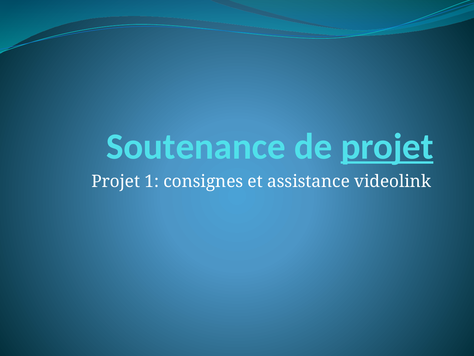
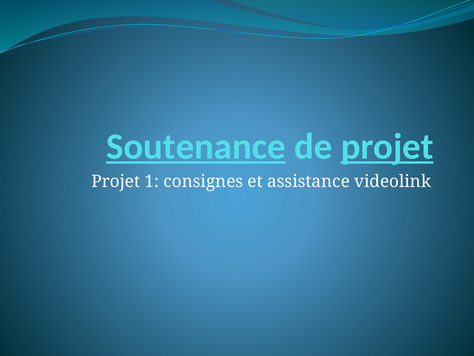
Soutenance underline: none -> present (196, 146)
